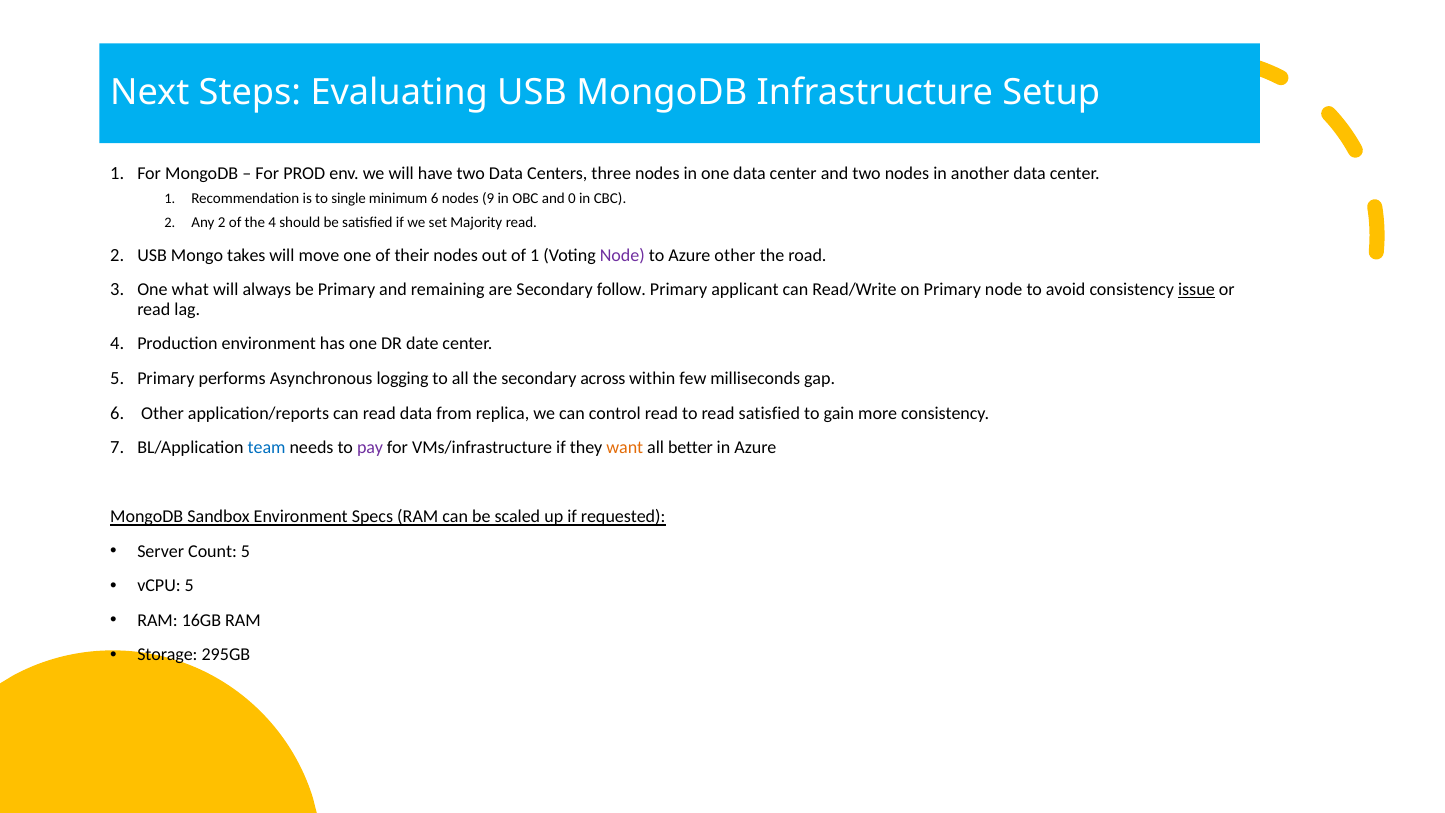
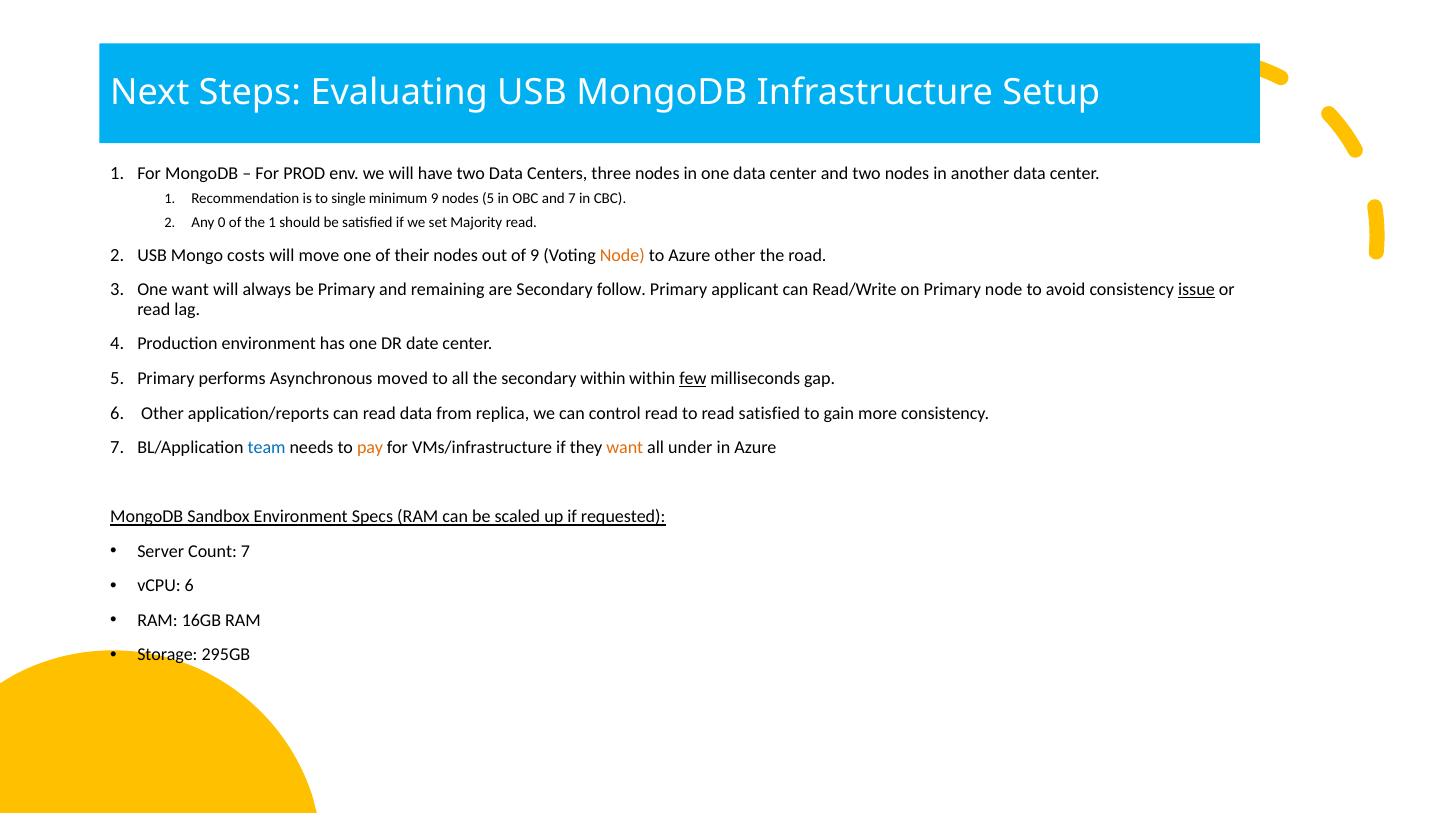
minimum 6: 6 -> 9 (435, 198)
nodes 9: 9 -> 5 (488, 198)
and 0: 0 -> 7 (572, 198)
Any 2: 2 -> 0 (222, 222)
the 4: 4 -> 1 (272, 222)
takes: takes -> costs (246, 255)
of 1: 1 -> 9 (535, 255)
Node colour: purple -> orange (622, 255)
One what: what -> want (190, 290)
logging: logging -> moved (402, 378)
secondary across: across -> within (603, 378)
few underline: none -> present (693, 378)
pay colour: purple -> orange (370, 448)
better: better -> under (690, 448)
Count 5: 5 -> 7 (245, 551)
vCPU 5: 5 -> 6 (189, 586)
